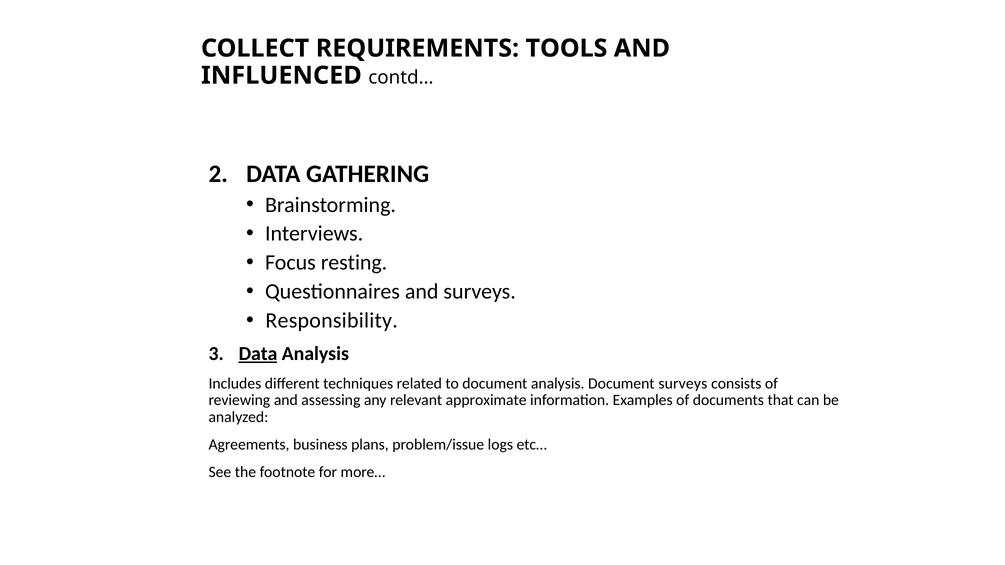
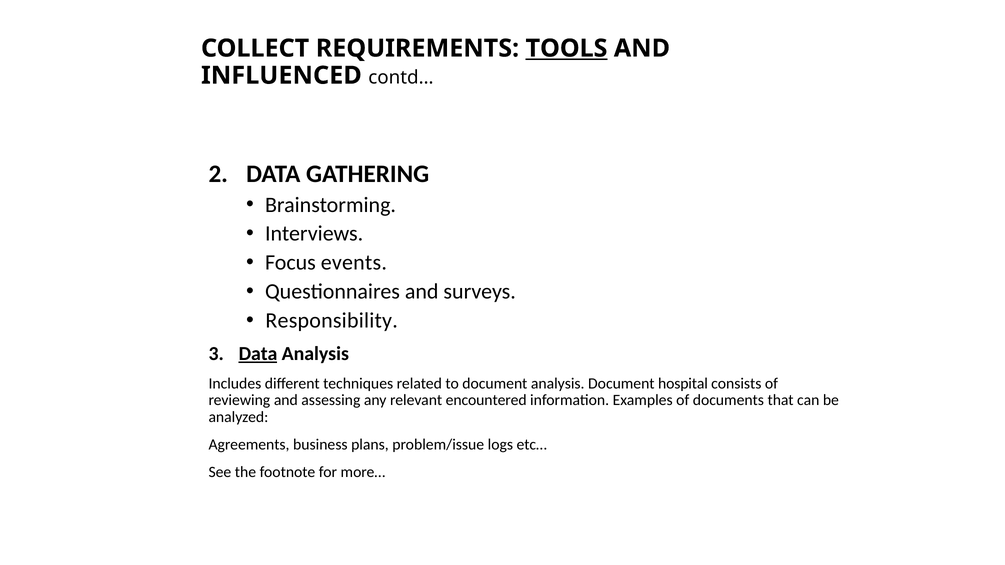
TOOLS underline: none -> present (567, 48)
resting: resting -> events (354, 263)
Document surveys: surveys -> hospital (683, 384)
approximate: approximate -> encountered (486, 401)
